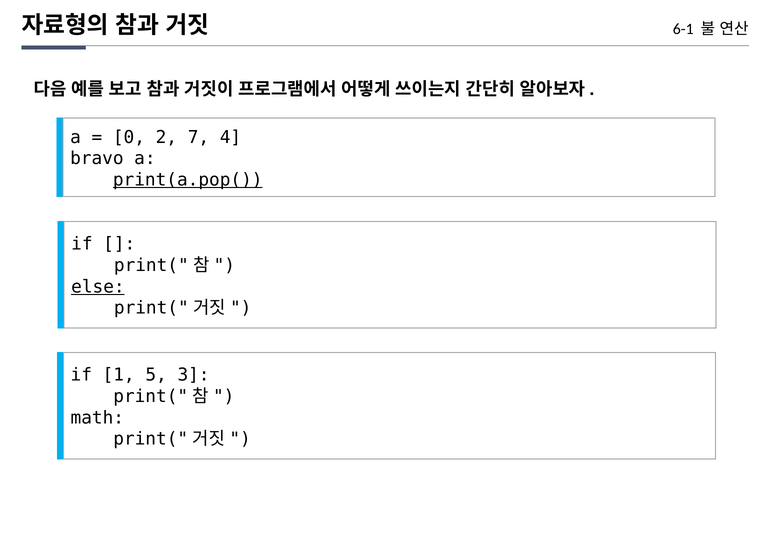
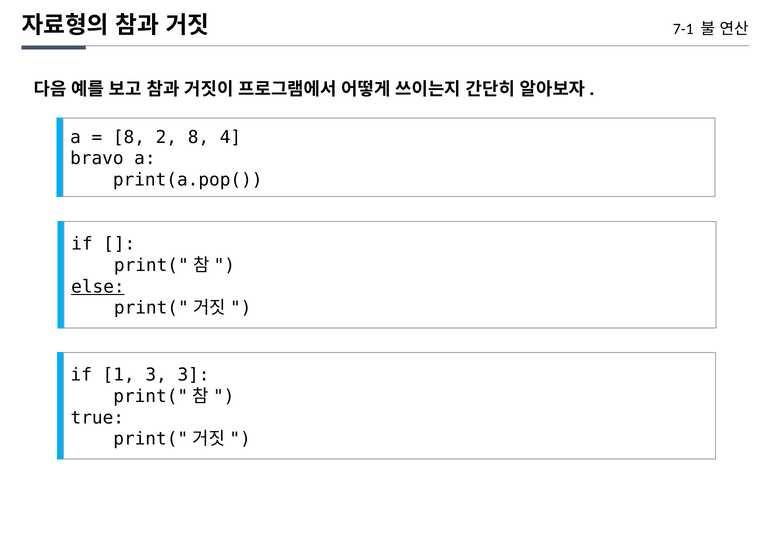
6-1: 6-1 -> 7-1 (683, 29)
0: 0 -> 8 (129, 137)
2 7: 7 -> 8 (198, 137)
print(a.pop( underline: present -> none (188, 180)
1 5: 5 -> 3 (156, 375)
math: math -> true (97, 418)
